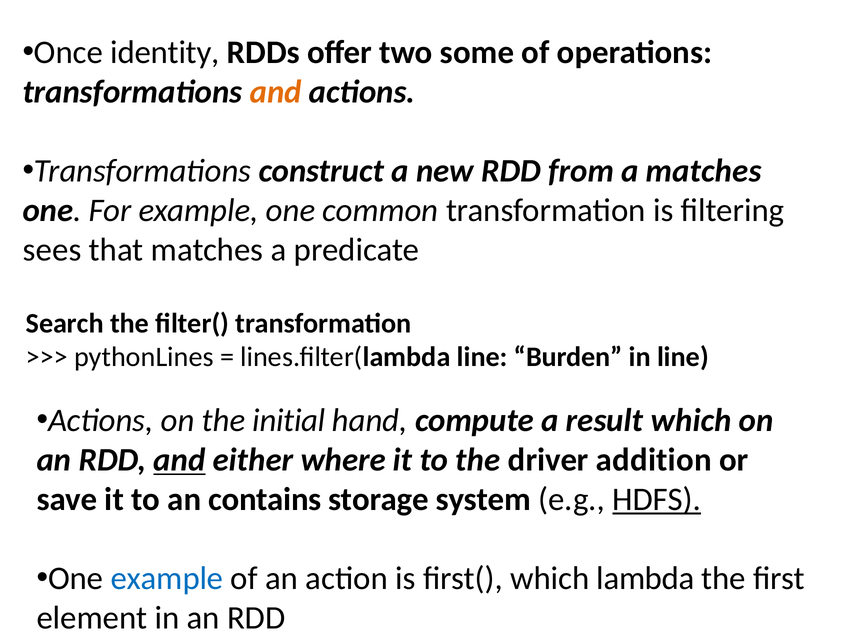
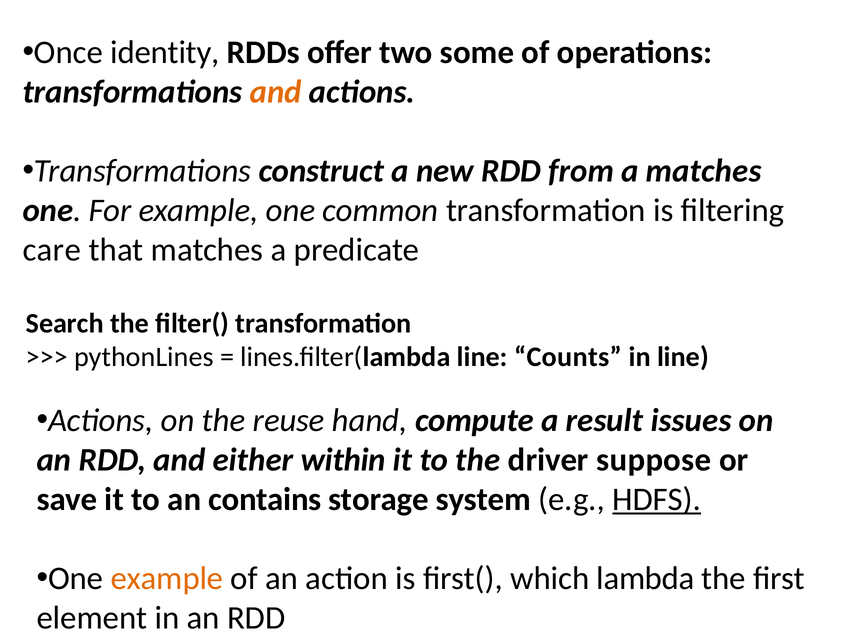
sees: sees -> care (52, 250)
Burden: Burden -> Counts (568, 357)
initial: initial -> reuse (289, 420)
result which: which -> issues (691, 420)
and underline: present -> none (179, 460)
where: where -> within (343, 460)
addition: addition -> suppose (654, 460)
example colour: blue -> orange (167, 578)
